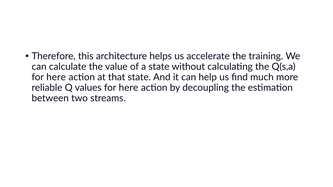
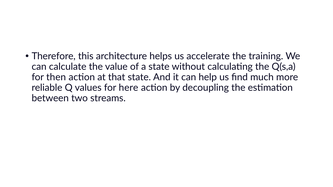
here: here -> then (56, 77)
